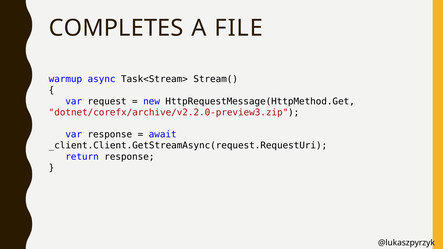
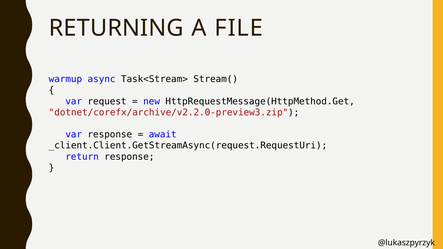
COMPLETES: COMPLETES -> RETURNING (116, 28)
